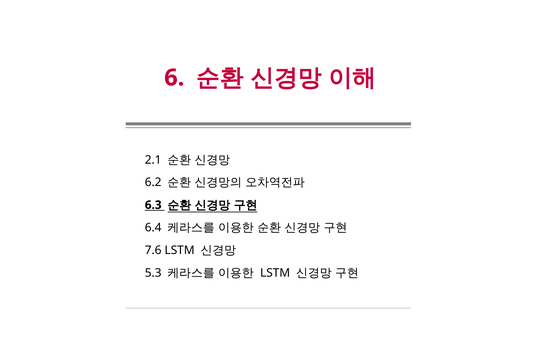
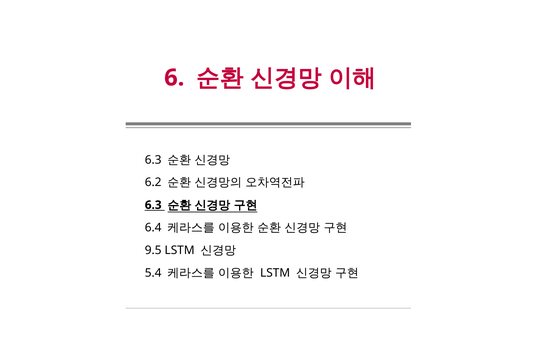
2.1: 2.1 -> 6.3 (153, 160)
7.6: 7.6 -> 9.5 (153, 251)
5.3: 5.3 -> 5.4 (153, 273)
